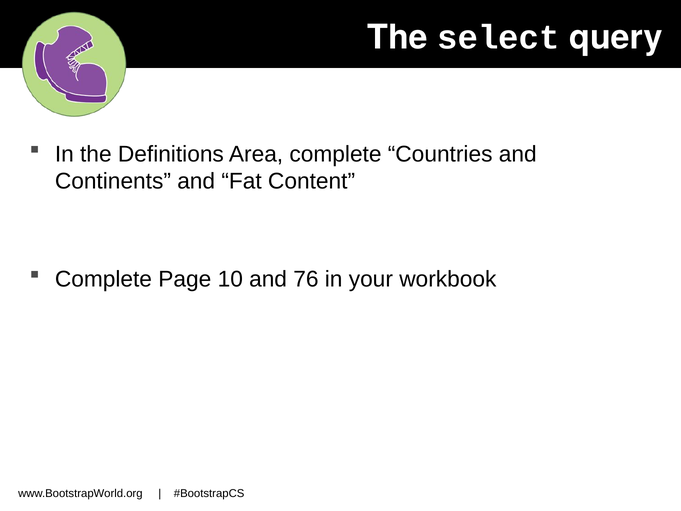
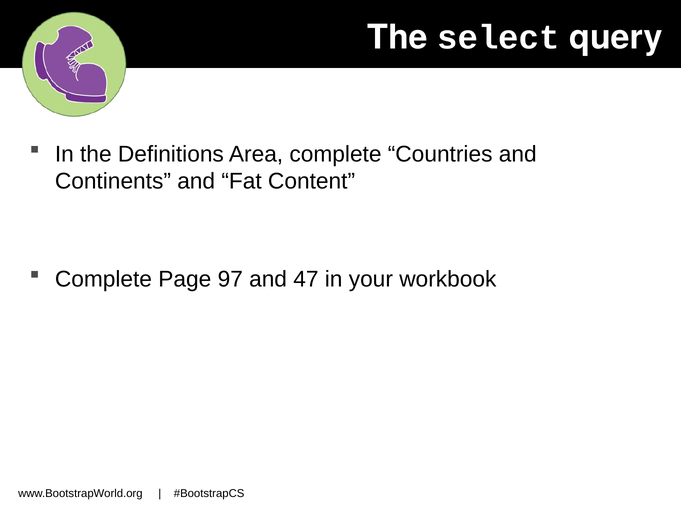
10: 10 -> 97 (230, 279)
76: 76 -> 47 (306, 279)
